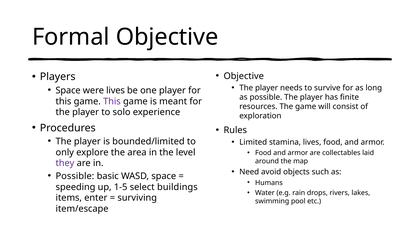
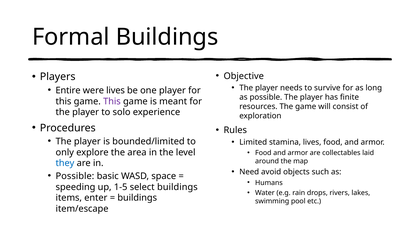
Formal Objective: Objective -> Buildings (167, 37)
Space: Space -> Entire (68, 90)
they colour: purple -> blue (65, 163)
surviving: surviving -> buildings (137, 198)
